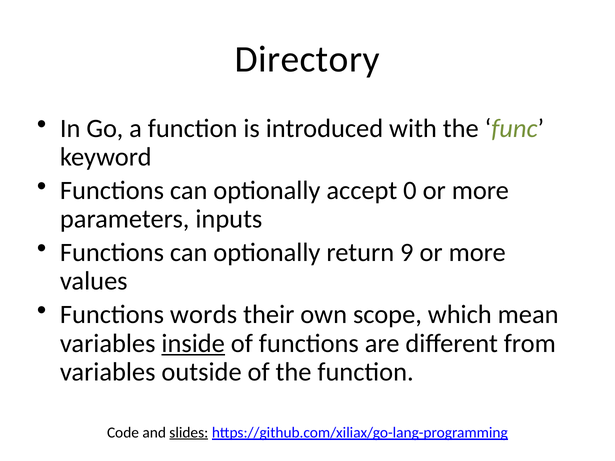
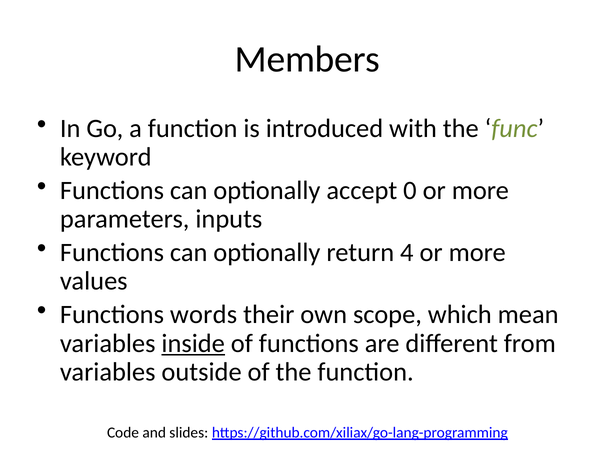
Directory: Directory -> Members (307, 60)
9: 9 -> 4 (407, 253)
slides underline: present -> none (189, 433)
